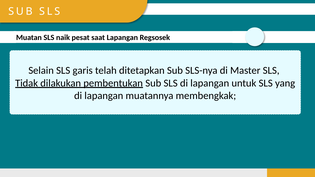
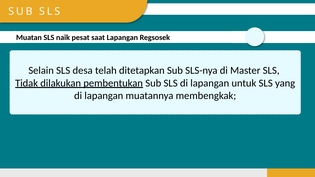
garis: garis -> desa (83, 71)
